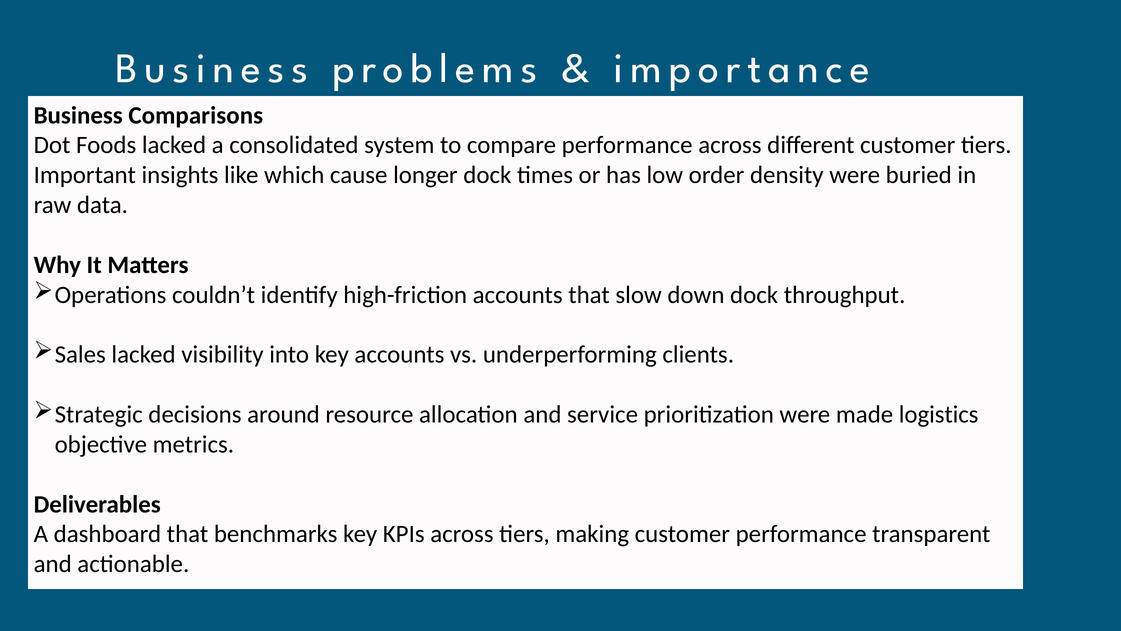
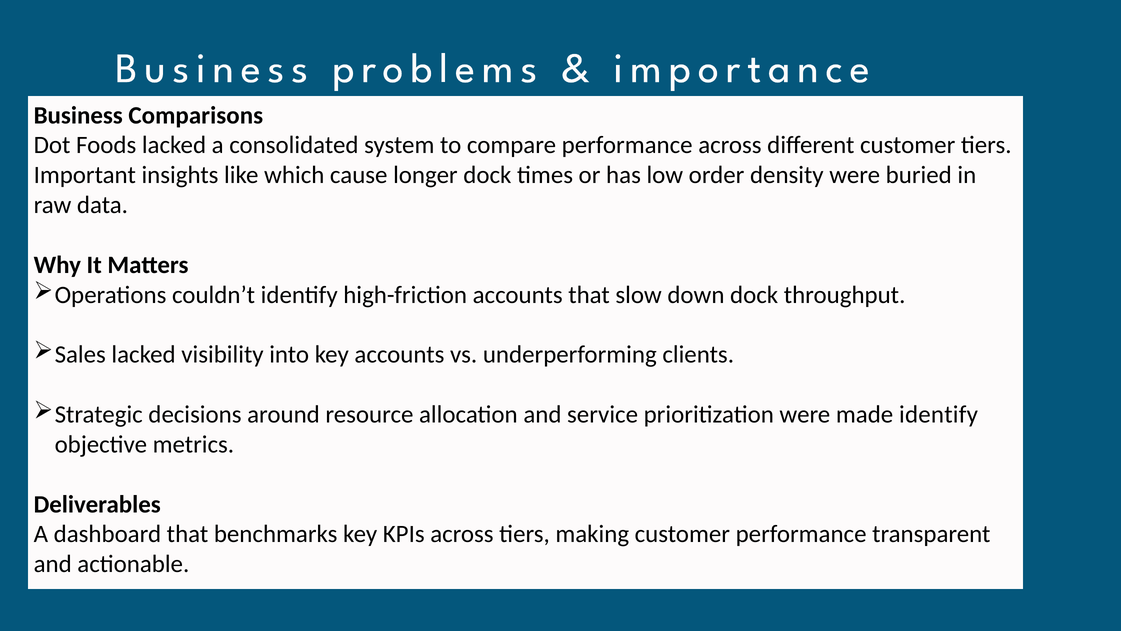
made logistics: logistics -> identify (938, 414)
